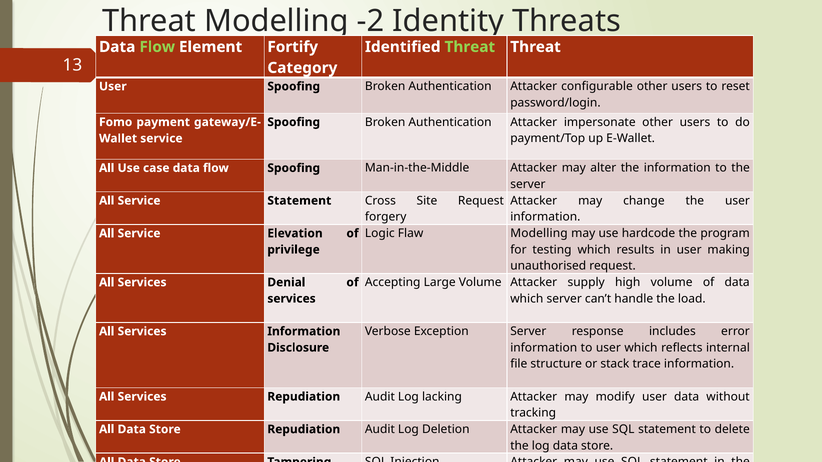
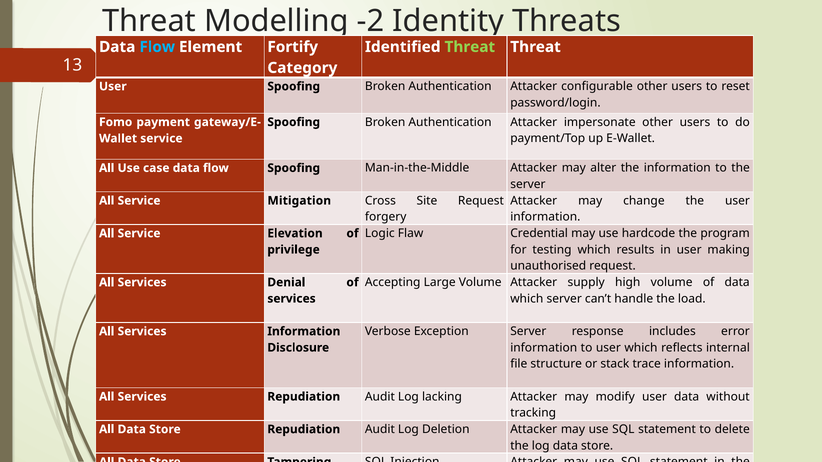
Flow colour: light green -> light blue (157, 47)
Service Statement: Statement -> Mitigation (299, 201)
Flaw Modelling: Modelling -> Credential (539, 234)
